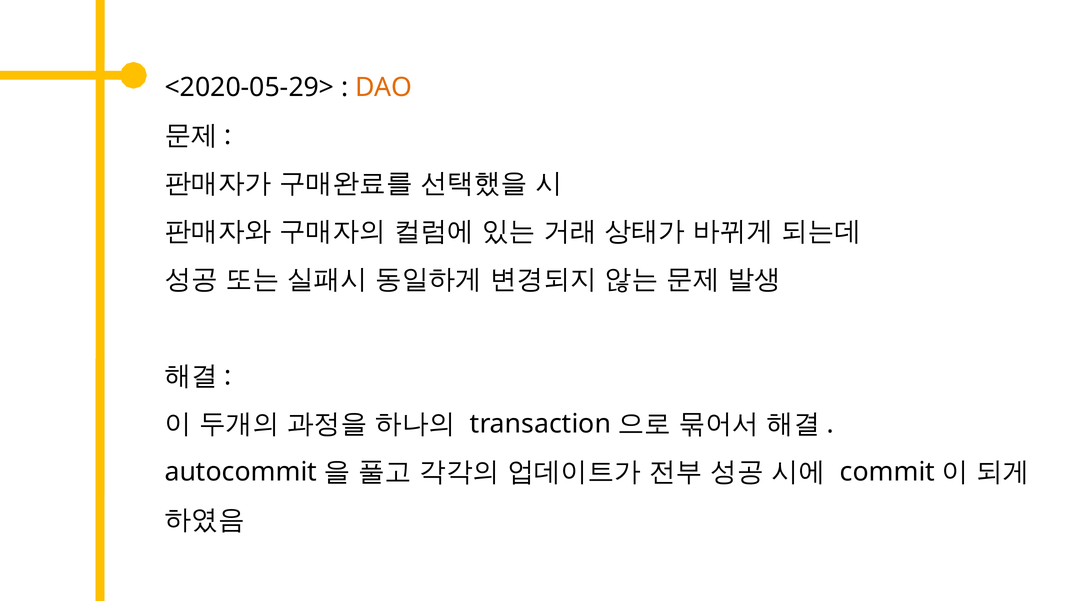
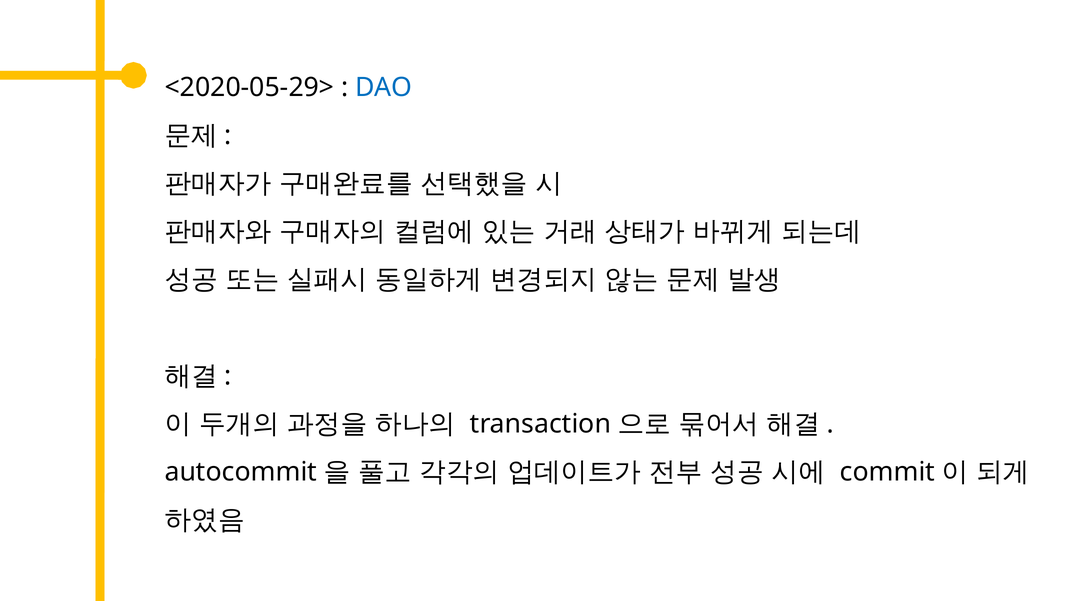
DAO colour: orange -> blue (384, 87)
